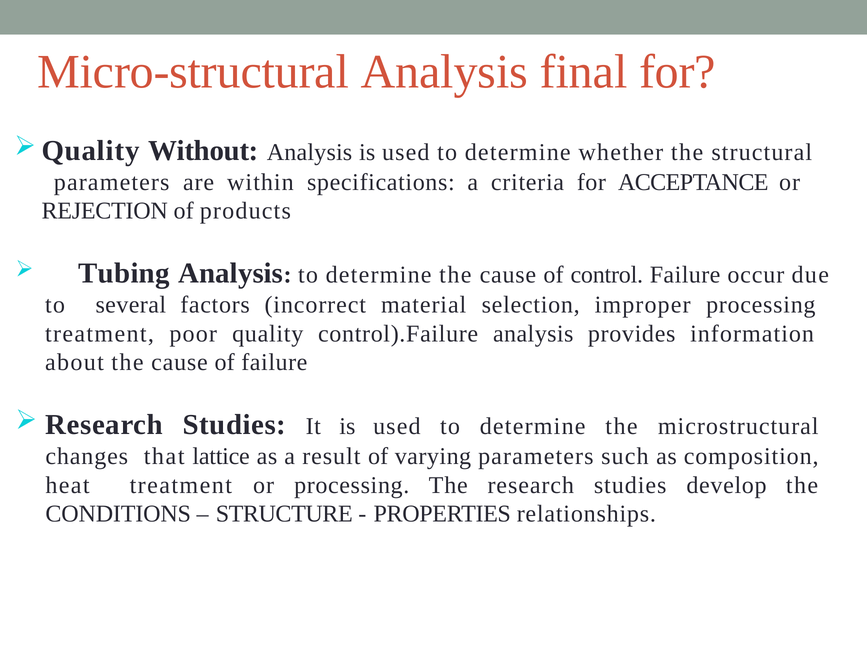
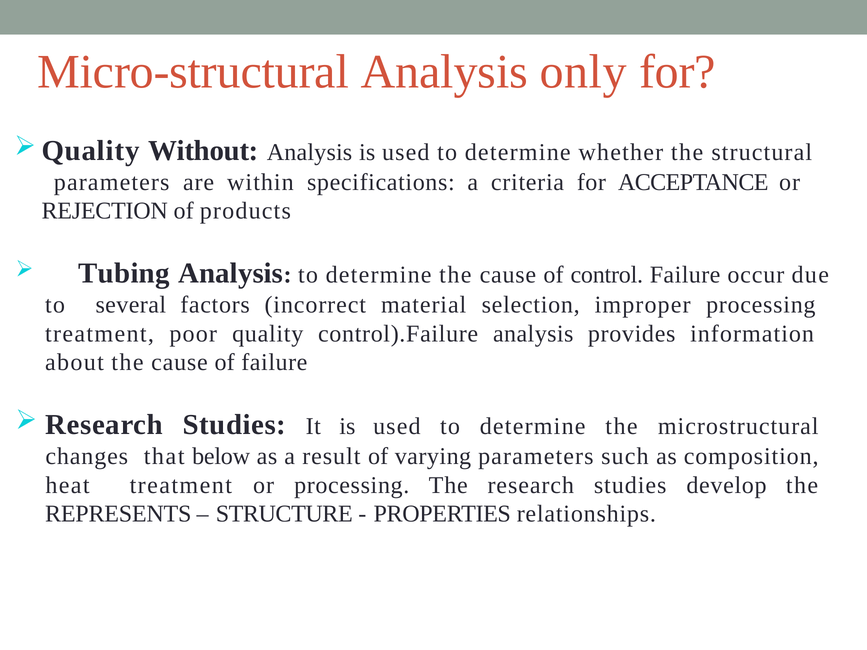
final: final -> only (583, 72)
lattice: lattice -> below (221, 456)
CONDITIONS: CONDITIONS -> REPRESENTS (118, 514)
